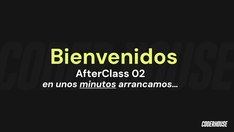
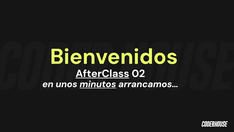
AfterClass underline: none -> present (102, 73)
